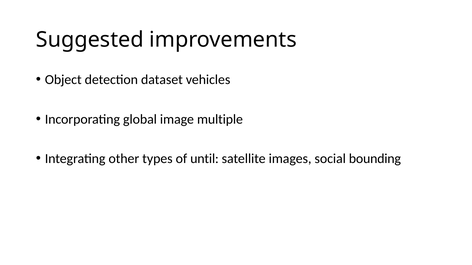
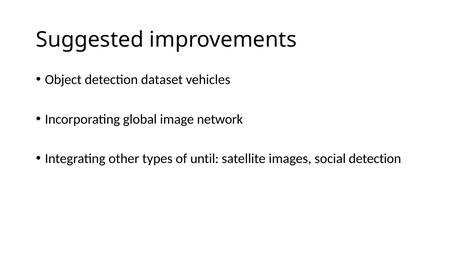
multiple: multiple -> network (220, 119)
social bounding: bounding -> detection (375, 159)
